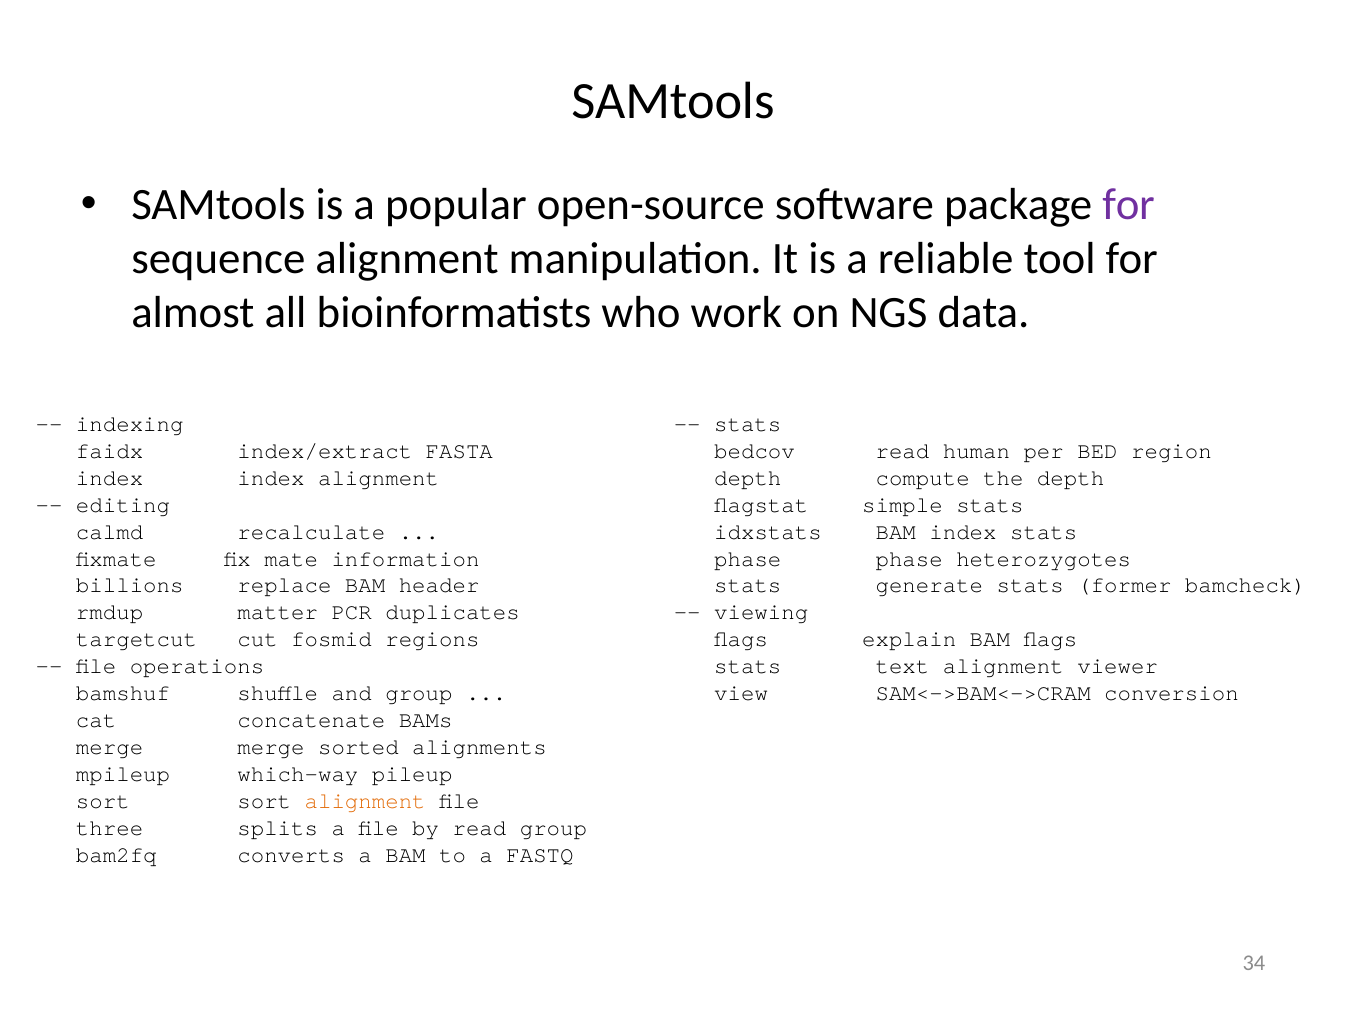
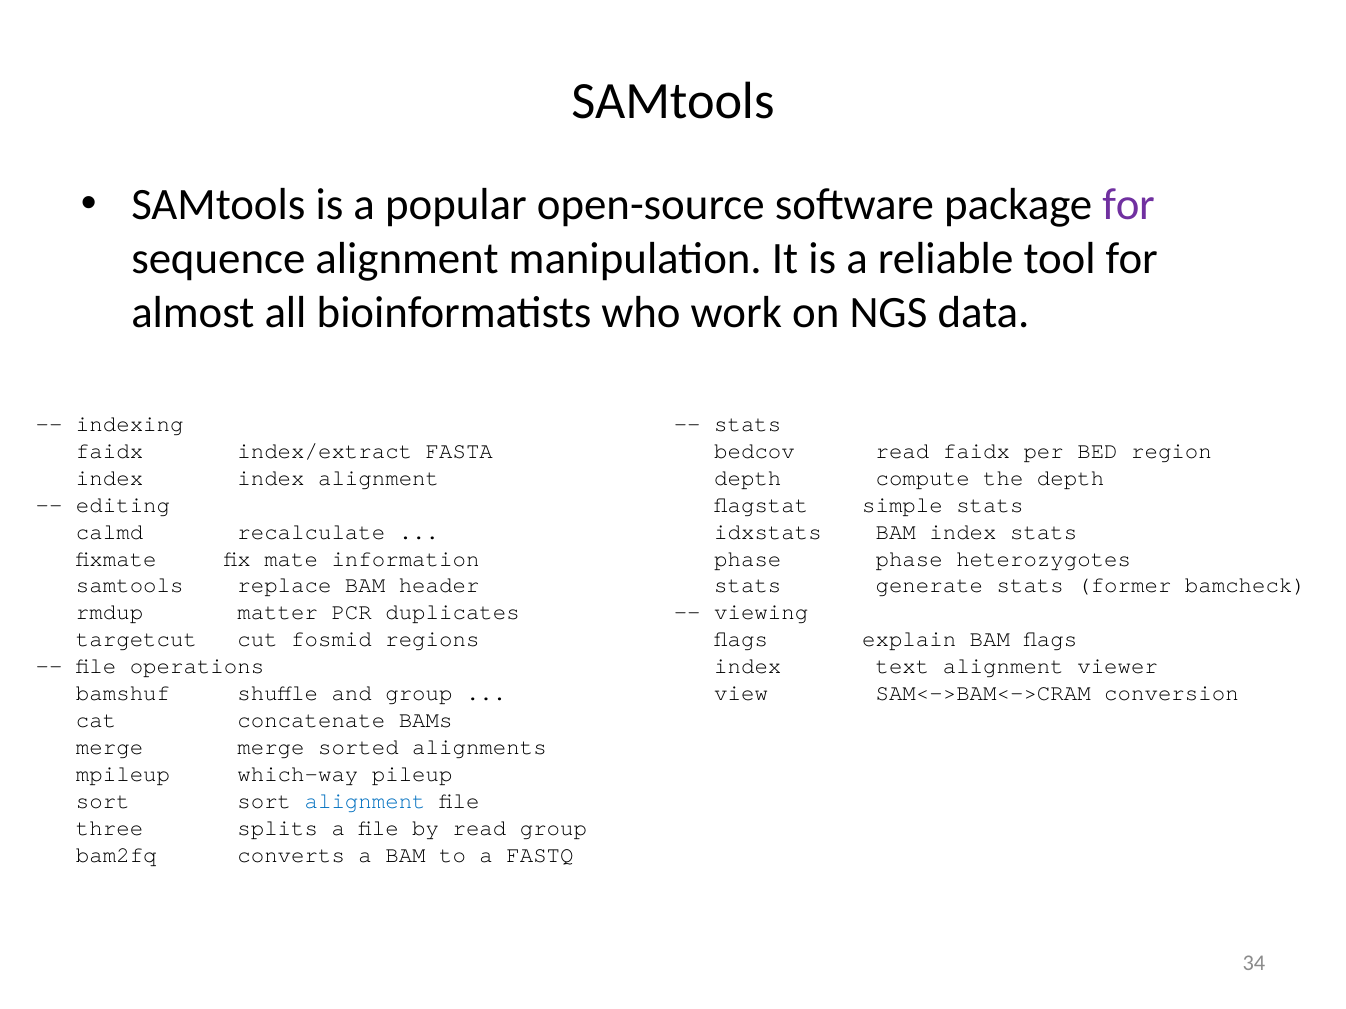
read human: human -> faidx (976, 451)
billions: billions -> samtools (130, 586)
stats: stats -> index (748, 667)
alignment colour: orange -> blue (365, 801)
